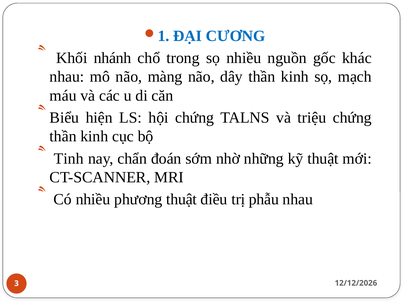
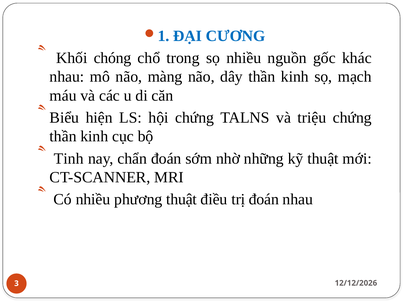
nhánh: nhánh -> chóng (113, 58)
trị phẫu: phẫu -> đoán (264, 200)
